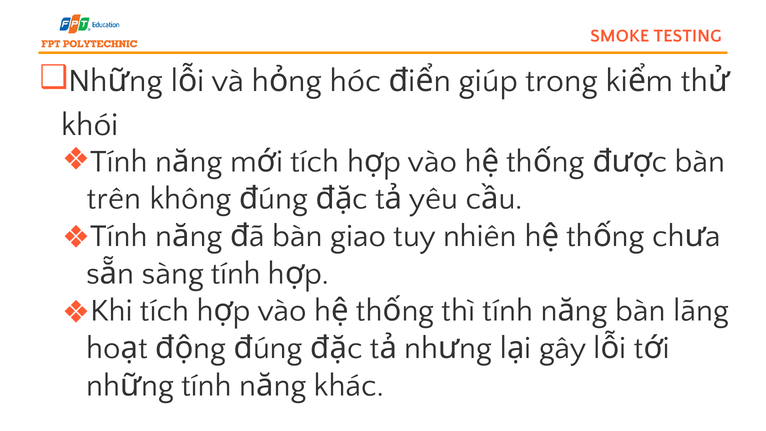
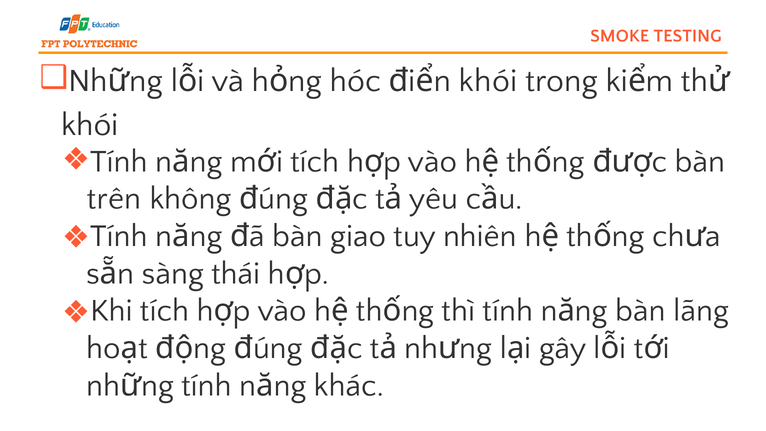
giúp: giúp -> khói (488, 81)
sàng tính: tính -> thái (236, 273)
